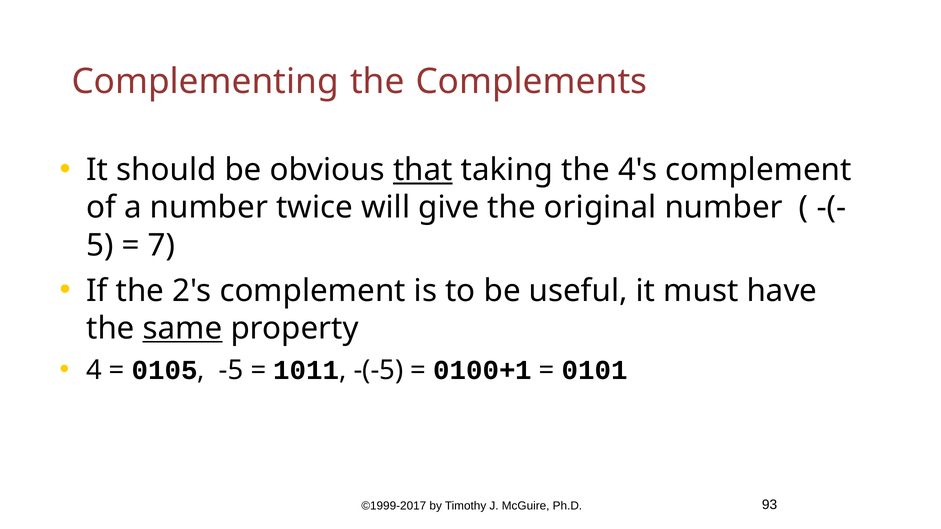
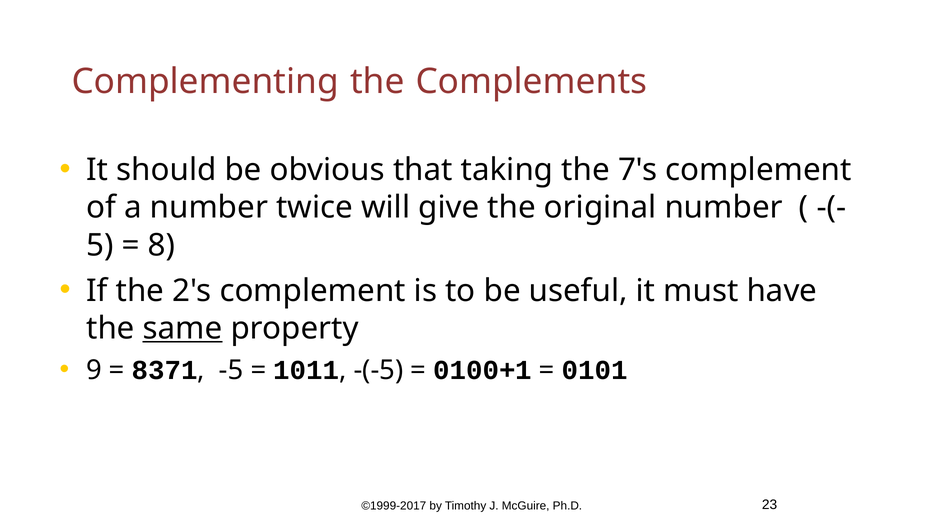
that underline: present -> none (423, 170)
4's: 4's -> 7's (638, 170)
7: 7 -> 8 (161, 245)
4: 4 -> 9 (94, 370)
0105: 0105 -> 8371 (165, 370)
93: 93 -> 23 (770, 505)
